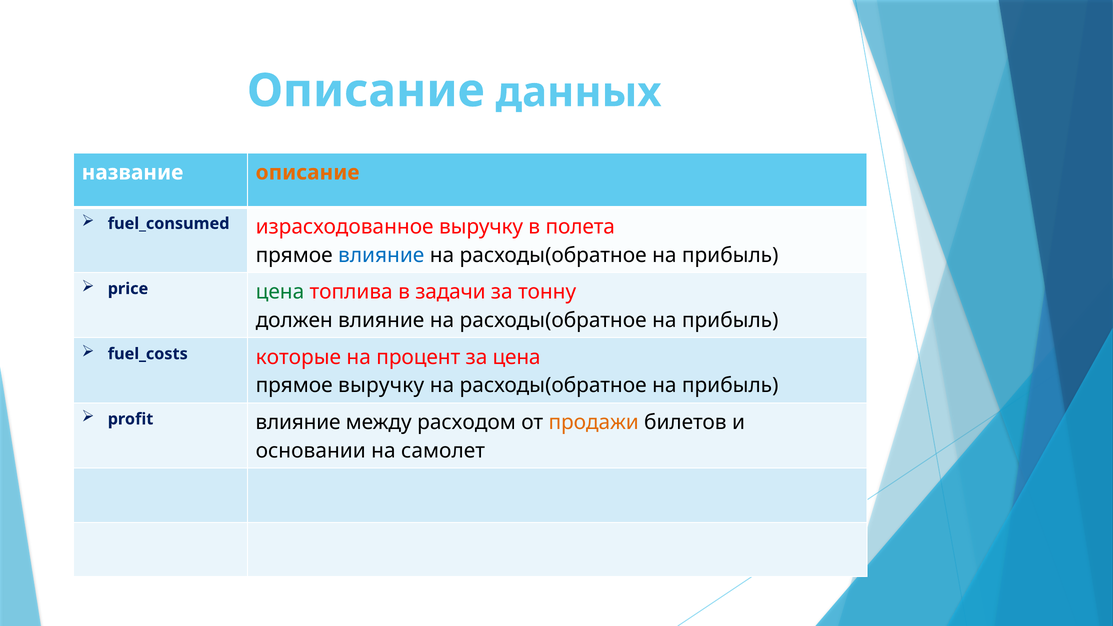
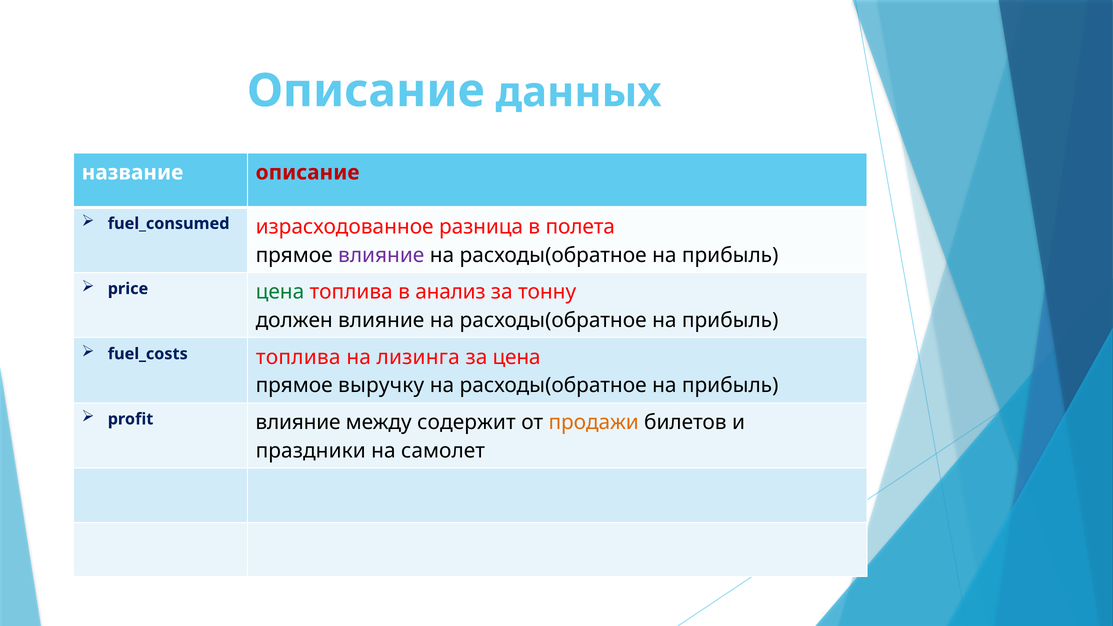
описание colour: orange -> red (308, 173)
израсходованное выручку: выручку -> разница (481, 227)
влияние colour: blue -> purple (381, 255)
задачи: задачи -> анализ (450, 292)
которые: которые -> топлива (298, 357)
процент: процент -> лизинга (418, 357)
расходом: расходом -> содержит (466, 422)
основании: основании -> праздники (311, 451)
